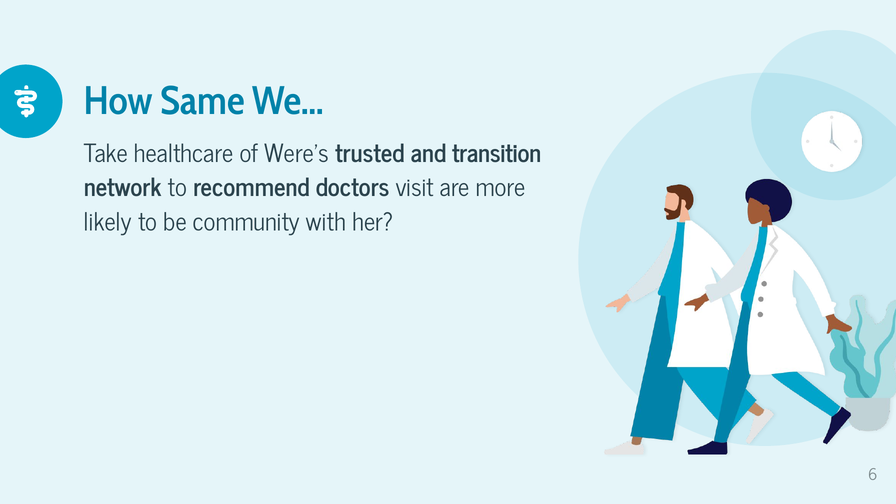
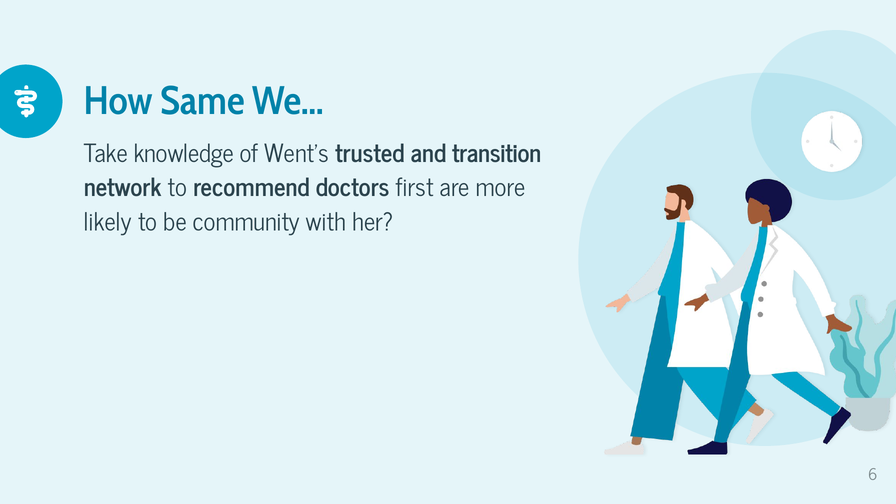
healthcare: healthcare -> knowledge (184, 154)
Were's: Were's -> Went's (297, 154)
visit: visit -> first (415, 188)
